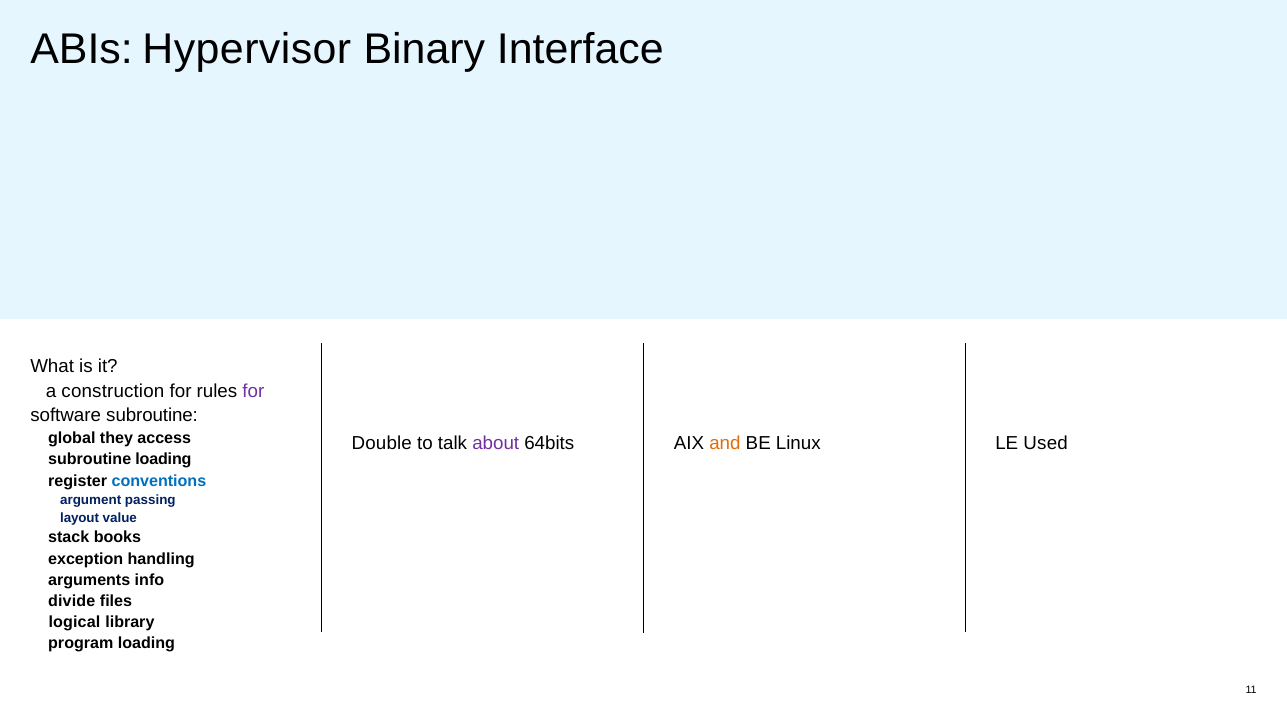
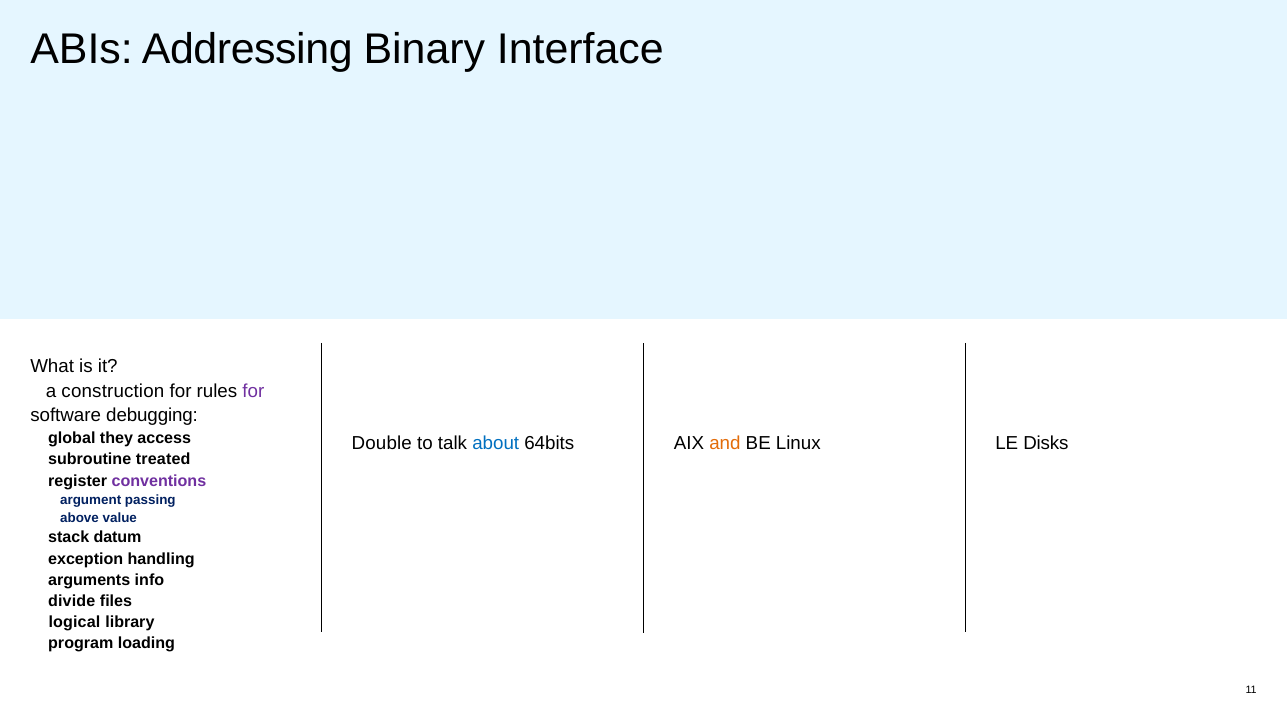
Hypervisor: Hypervisor -> Addressing (247, 49)
software subroutine: subroutine -> debugging (152, 416)
about colour: purple -> blue (496, 443)
Used: Used -> Disks (1046, 443)
subroutine loading: loading -> treated (163, 460)
conventions colour: blue -> purple (159, 481)
layout: layout -> above (80, 518)
books: books -> datum (118, 537)
